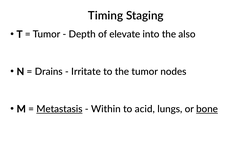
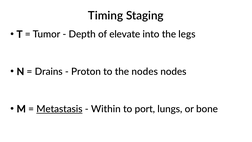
also: also -> legs (187, 34)
Irritate: Irritate -> Proton (86, 72)
the tumor: tumor -> nodes (145, 72)
acid: acid -> port (145, 109)
bone underline: present -> none (207, 109)
